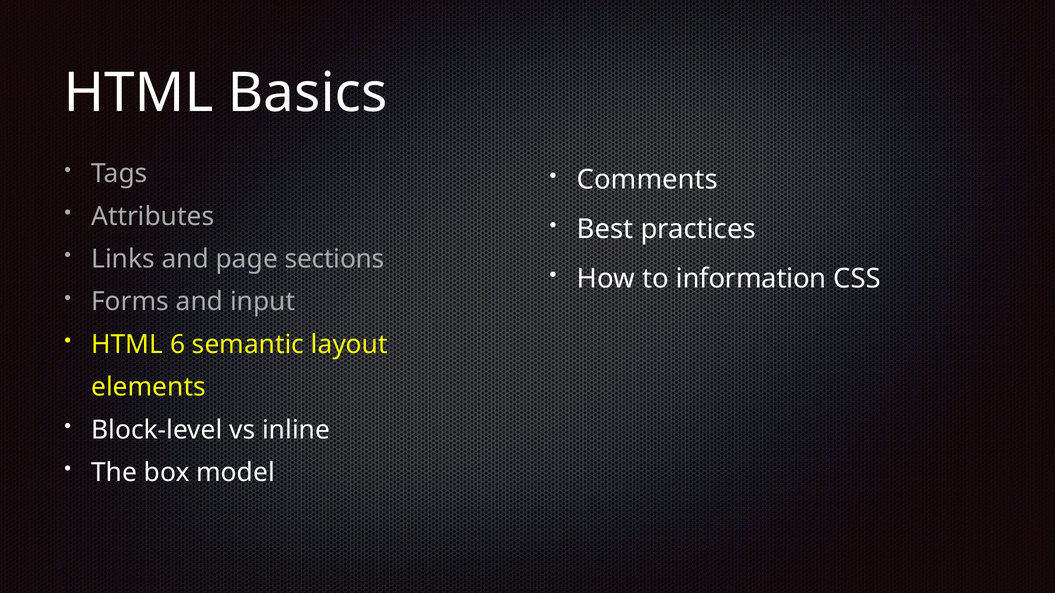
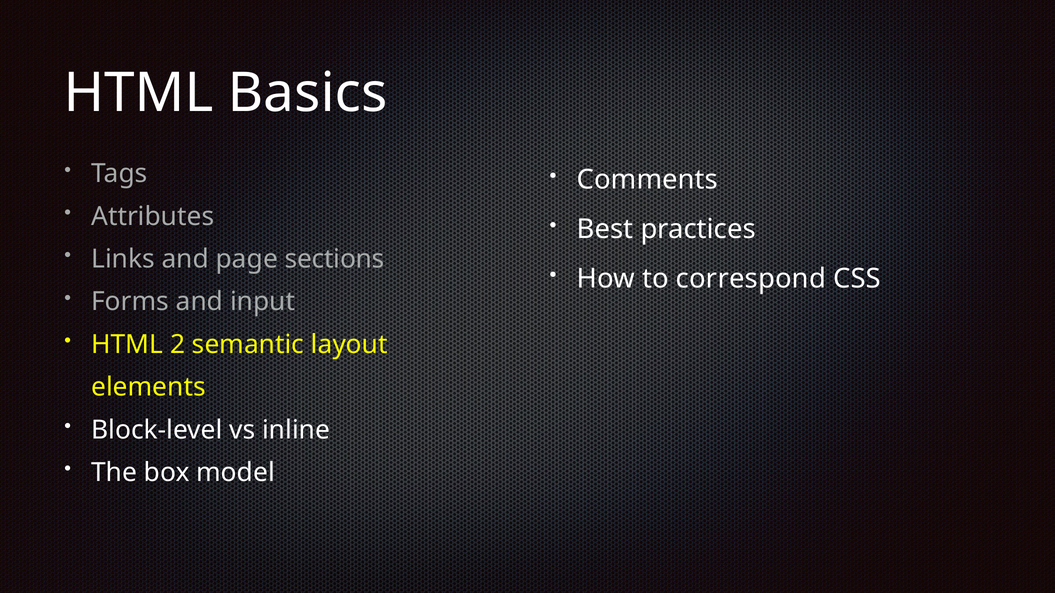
information: information -> correspond (751, 279)
6: 6 -> 2 (178, 345)
